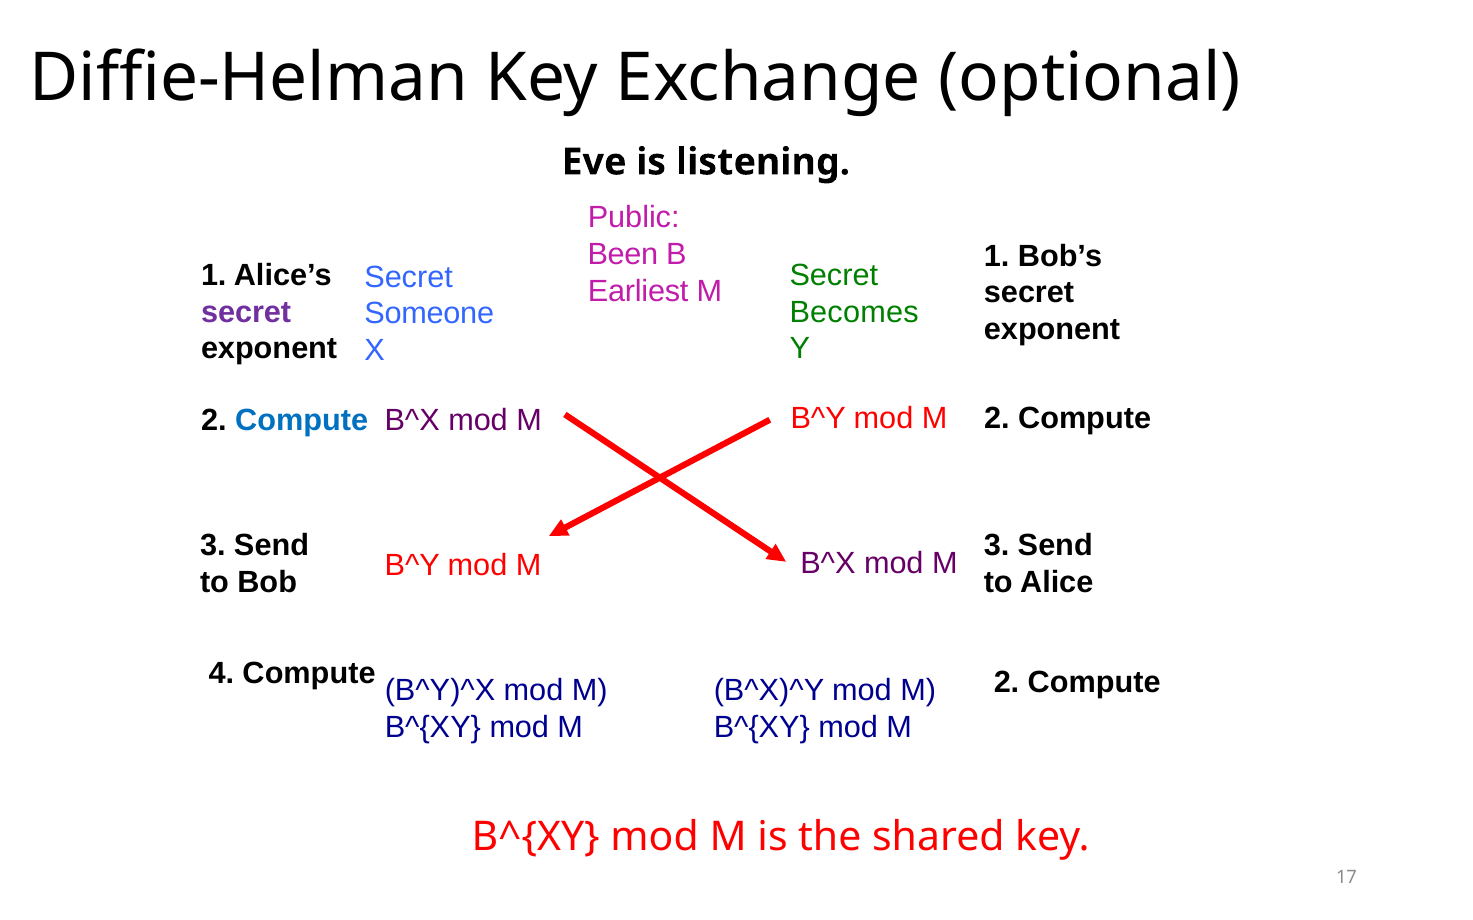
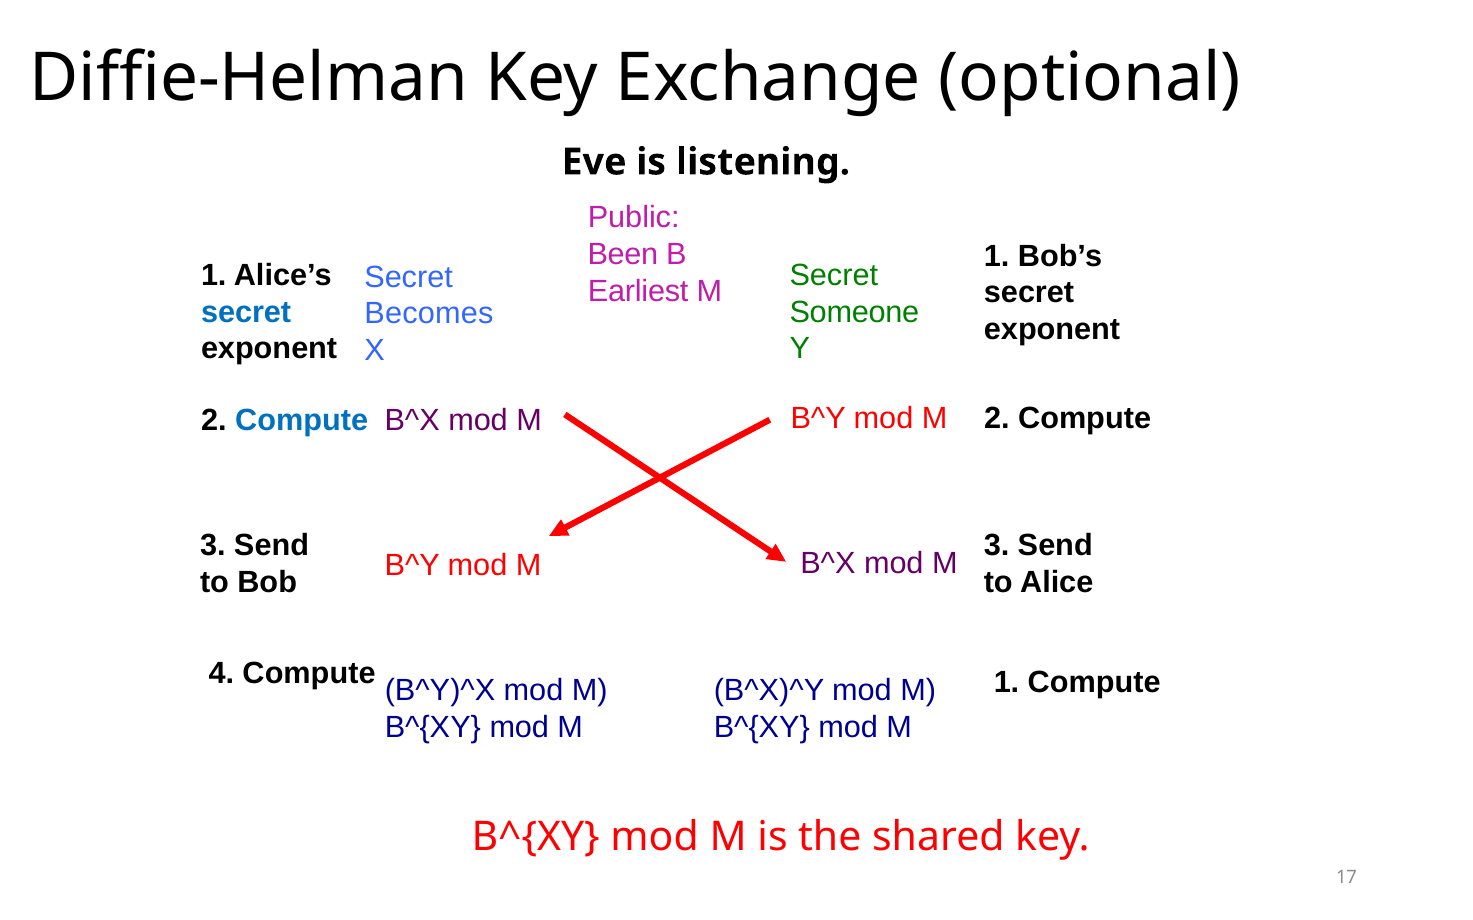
secret colour: purple -> blue (246, 312)
Becomes: Becomes -> Someone (854, 312)
Someone: Someone -> Becomes (429, 314)
4 Compute 2: 2 -> 1 (1006, 683)
